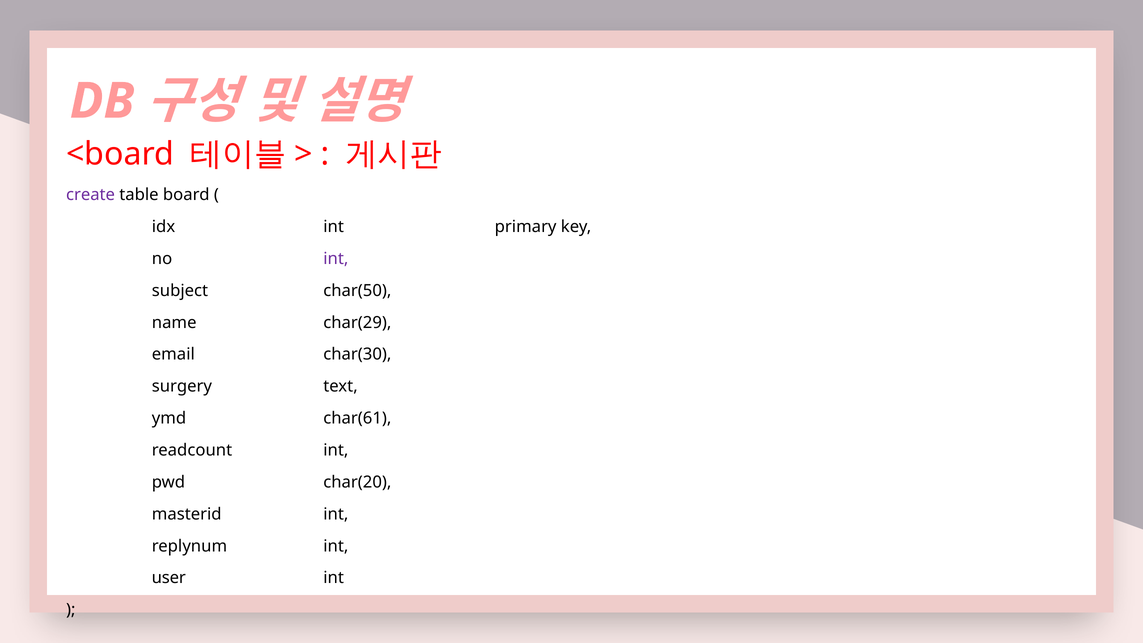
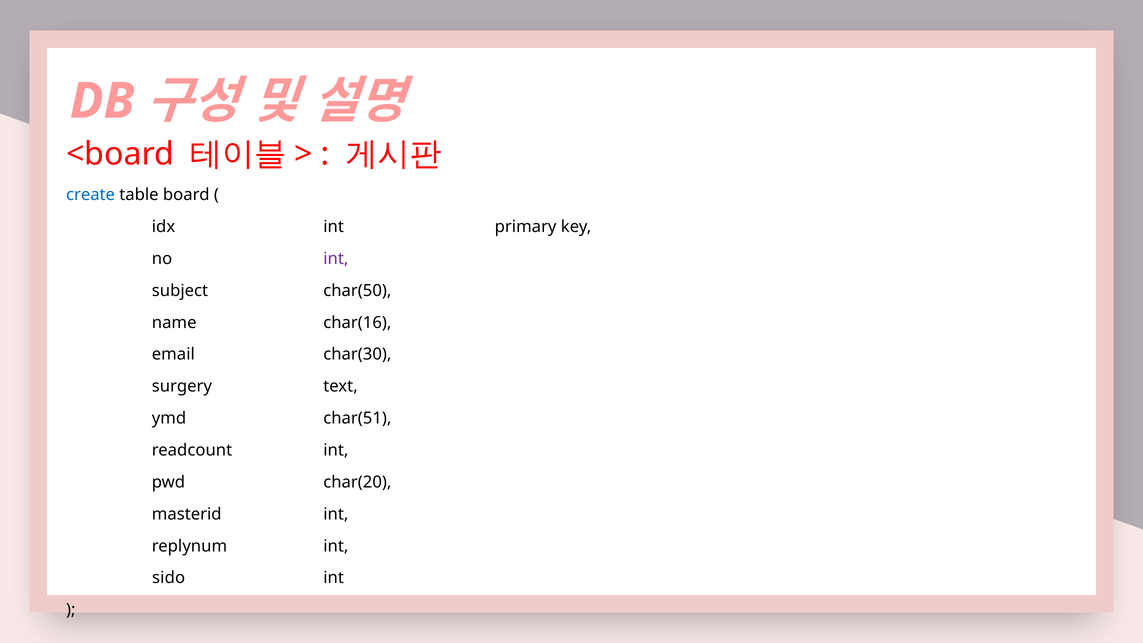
create colour: purple -> blue (91, 195)
char(29: char(29 -> char(16 (357, 322)
char(61: char(61 -> char(51 (357, 418)
user: user -> sido (169, 578)
